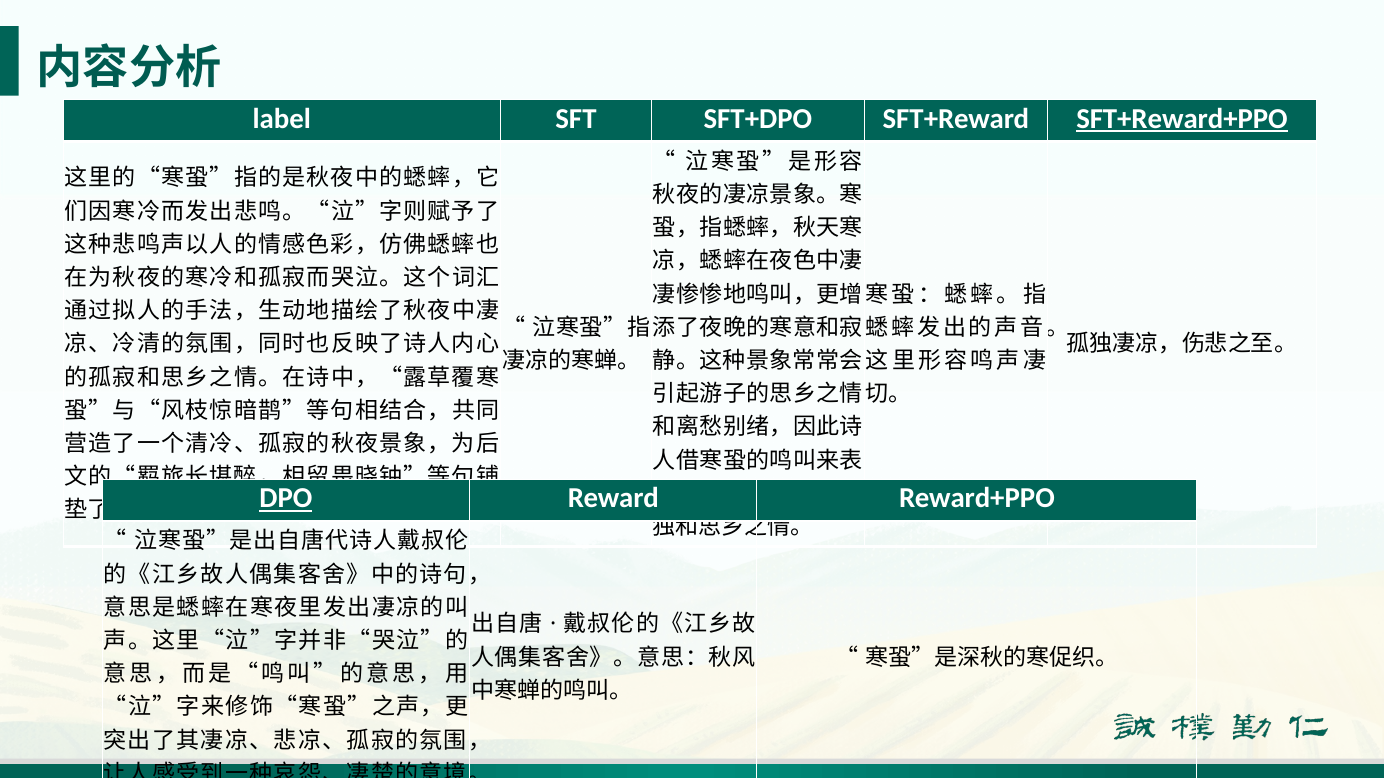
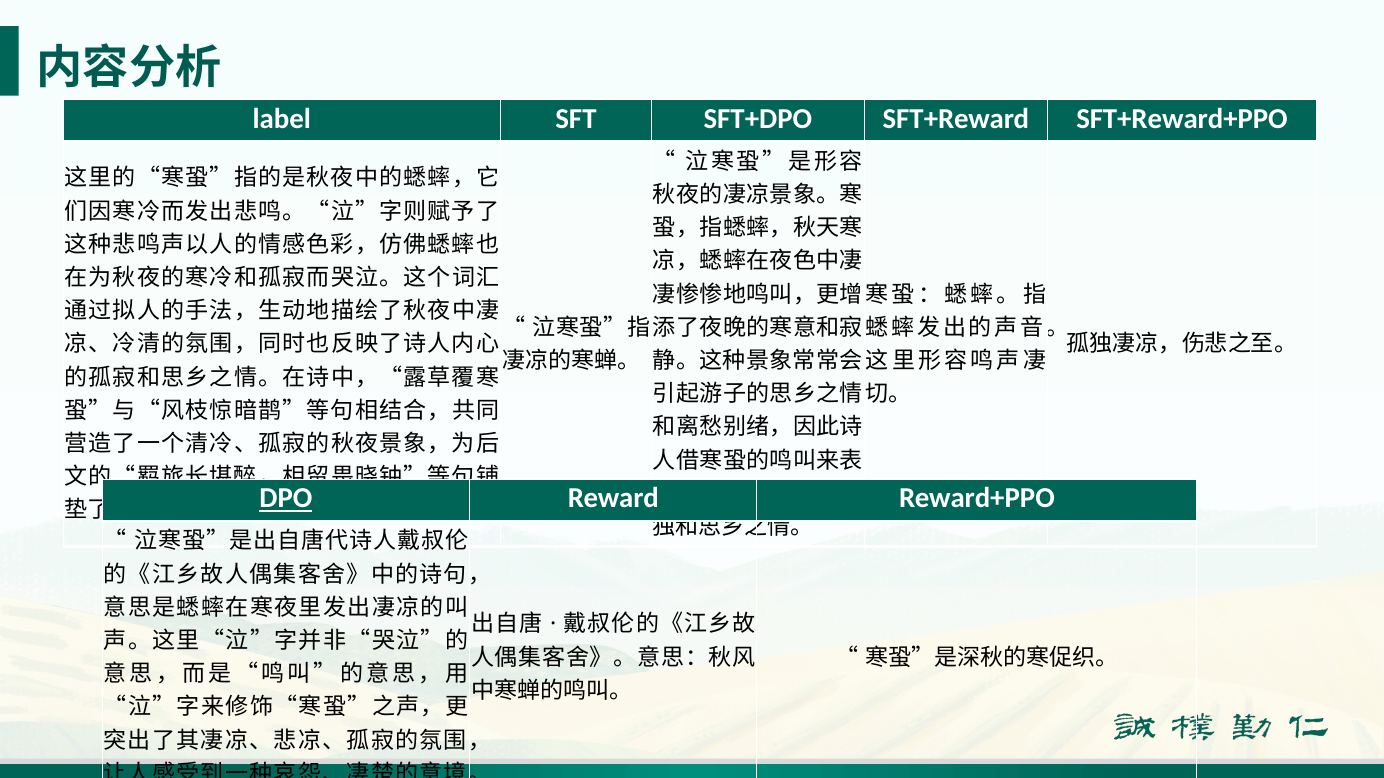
SFT+Reward+PPO underline: present -> none (1182, 119)
